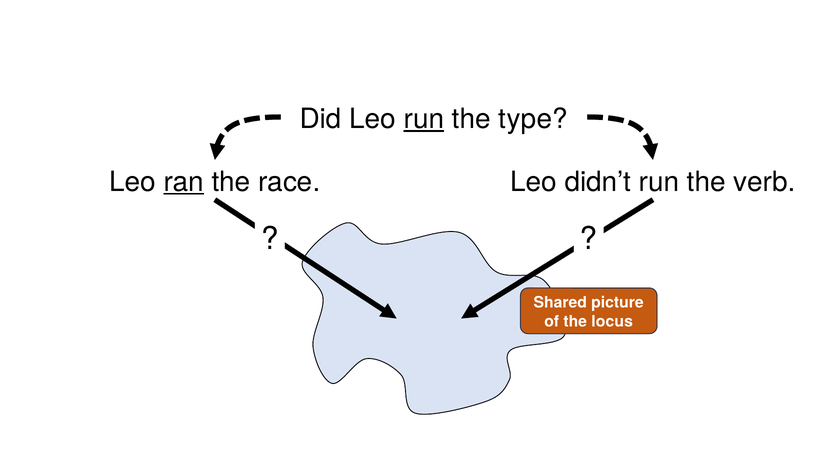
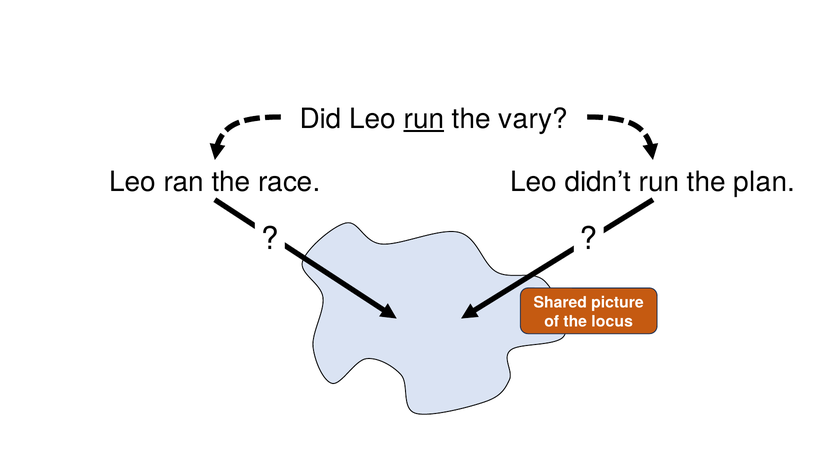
type: type -> vary (533, 119)
ran underline: present -> none (184, 182)
verb: verb -> plan (764, 182)
